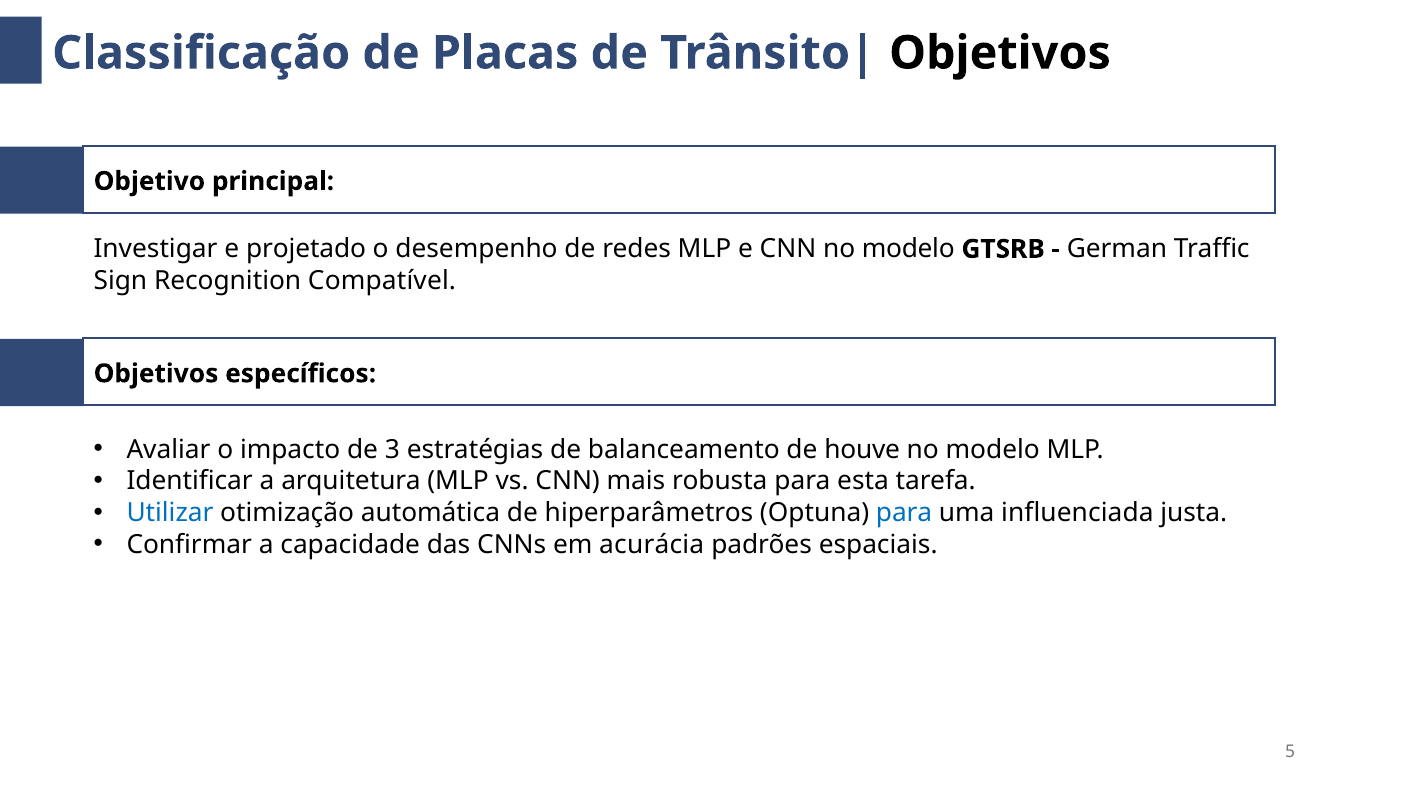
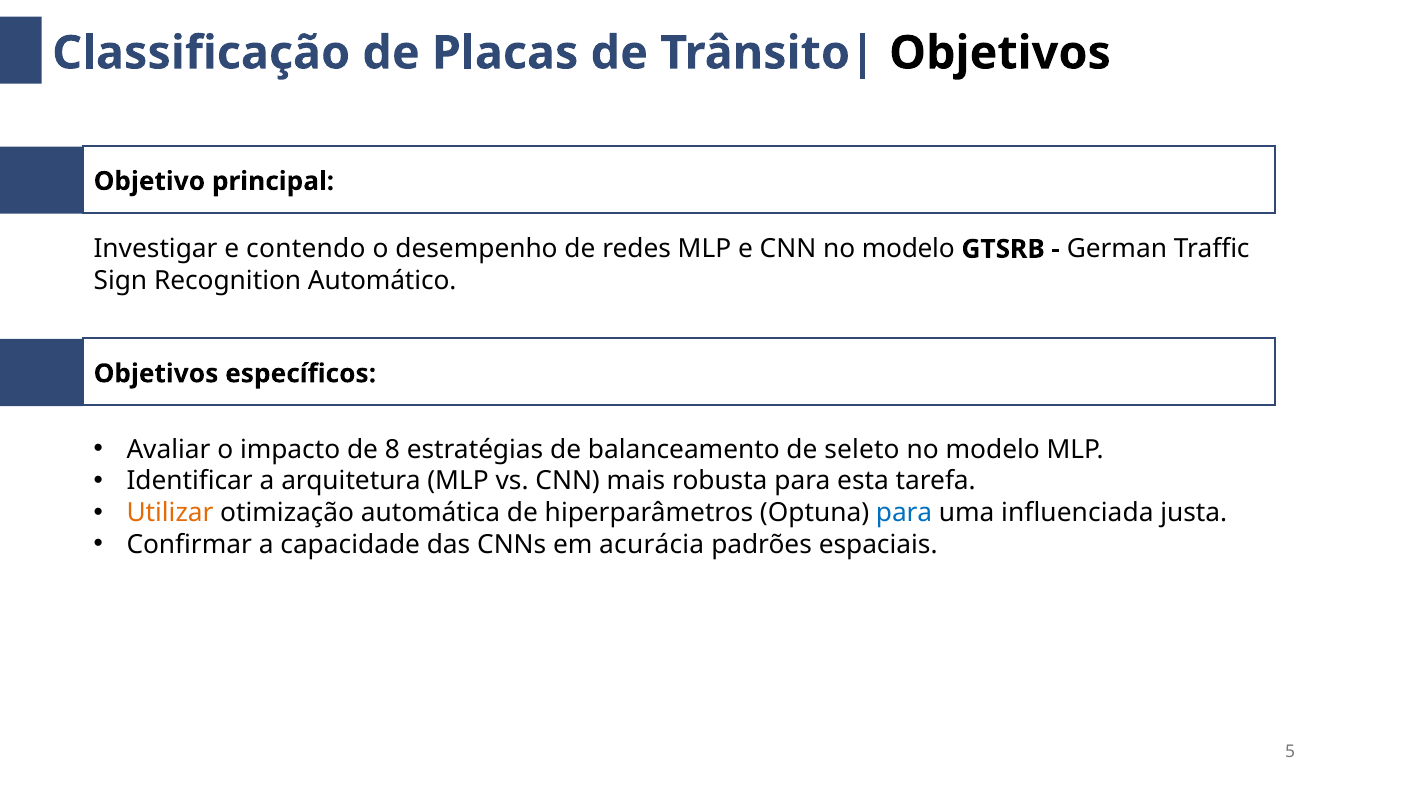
projetado: projetado -> contendo (306, 249)
Compatível: Compatível -> Automático (382, 281)
3: 3 -> 8 (392, 449)
houve: houve -> seleto (862, 449)
Utilizar colour: blue -> orange (170, 513)
